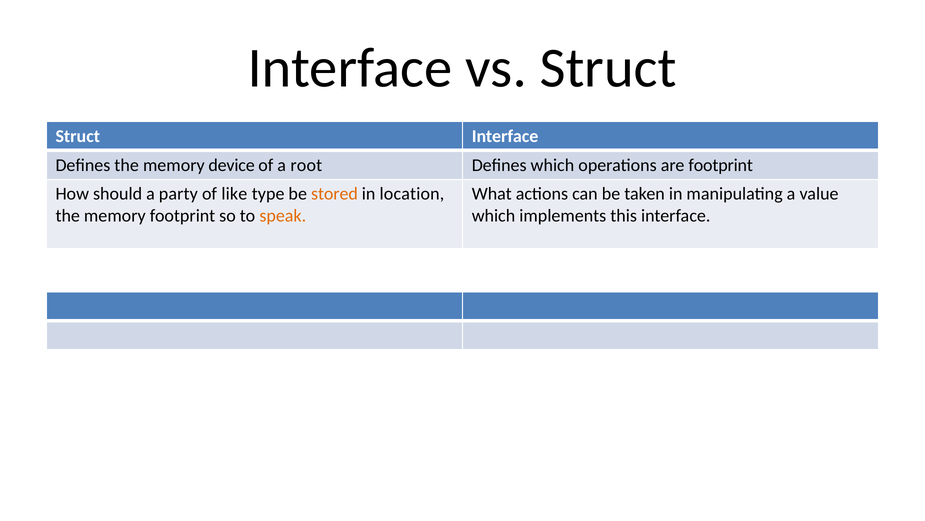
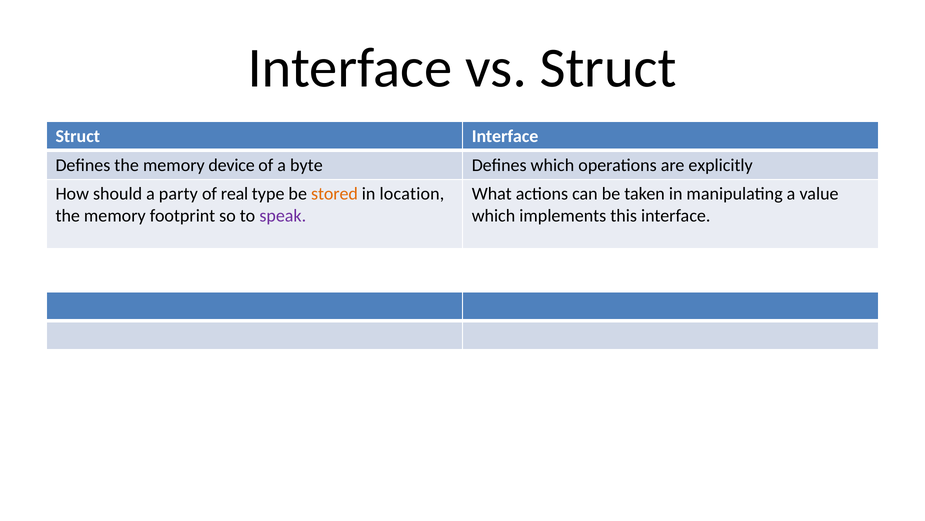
root: root -> byte (306, 165)
are footprint: footprint -> explicitly (721, 165)
like: like -> real (235, 194)
speak colour: orange -> purple (283, 216)
